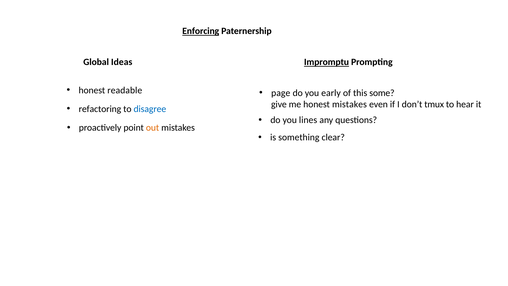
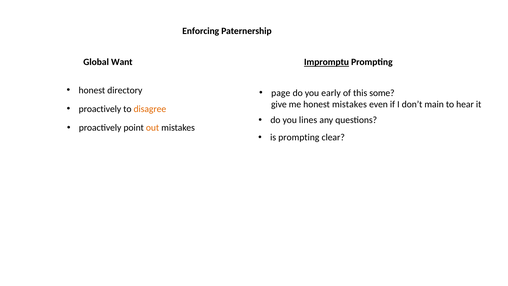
Enforcing underline: present -> none (201, 31)
Ideas: Ideas -> Want (122, 62)
readable: readable -> directory (125, 90)
tmux: tmux -> main (434, 104)
refactoring: refactoring -> proactively (100, 109)
disagree colour: blue -> orange (150, 109)
is something: something -> prompting (299, 137)
